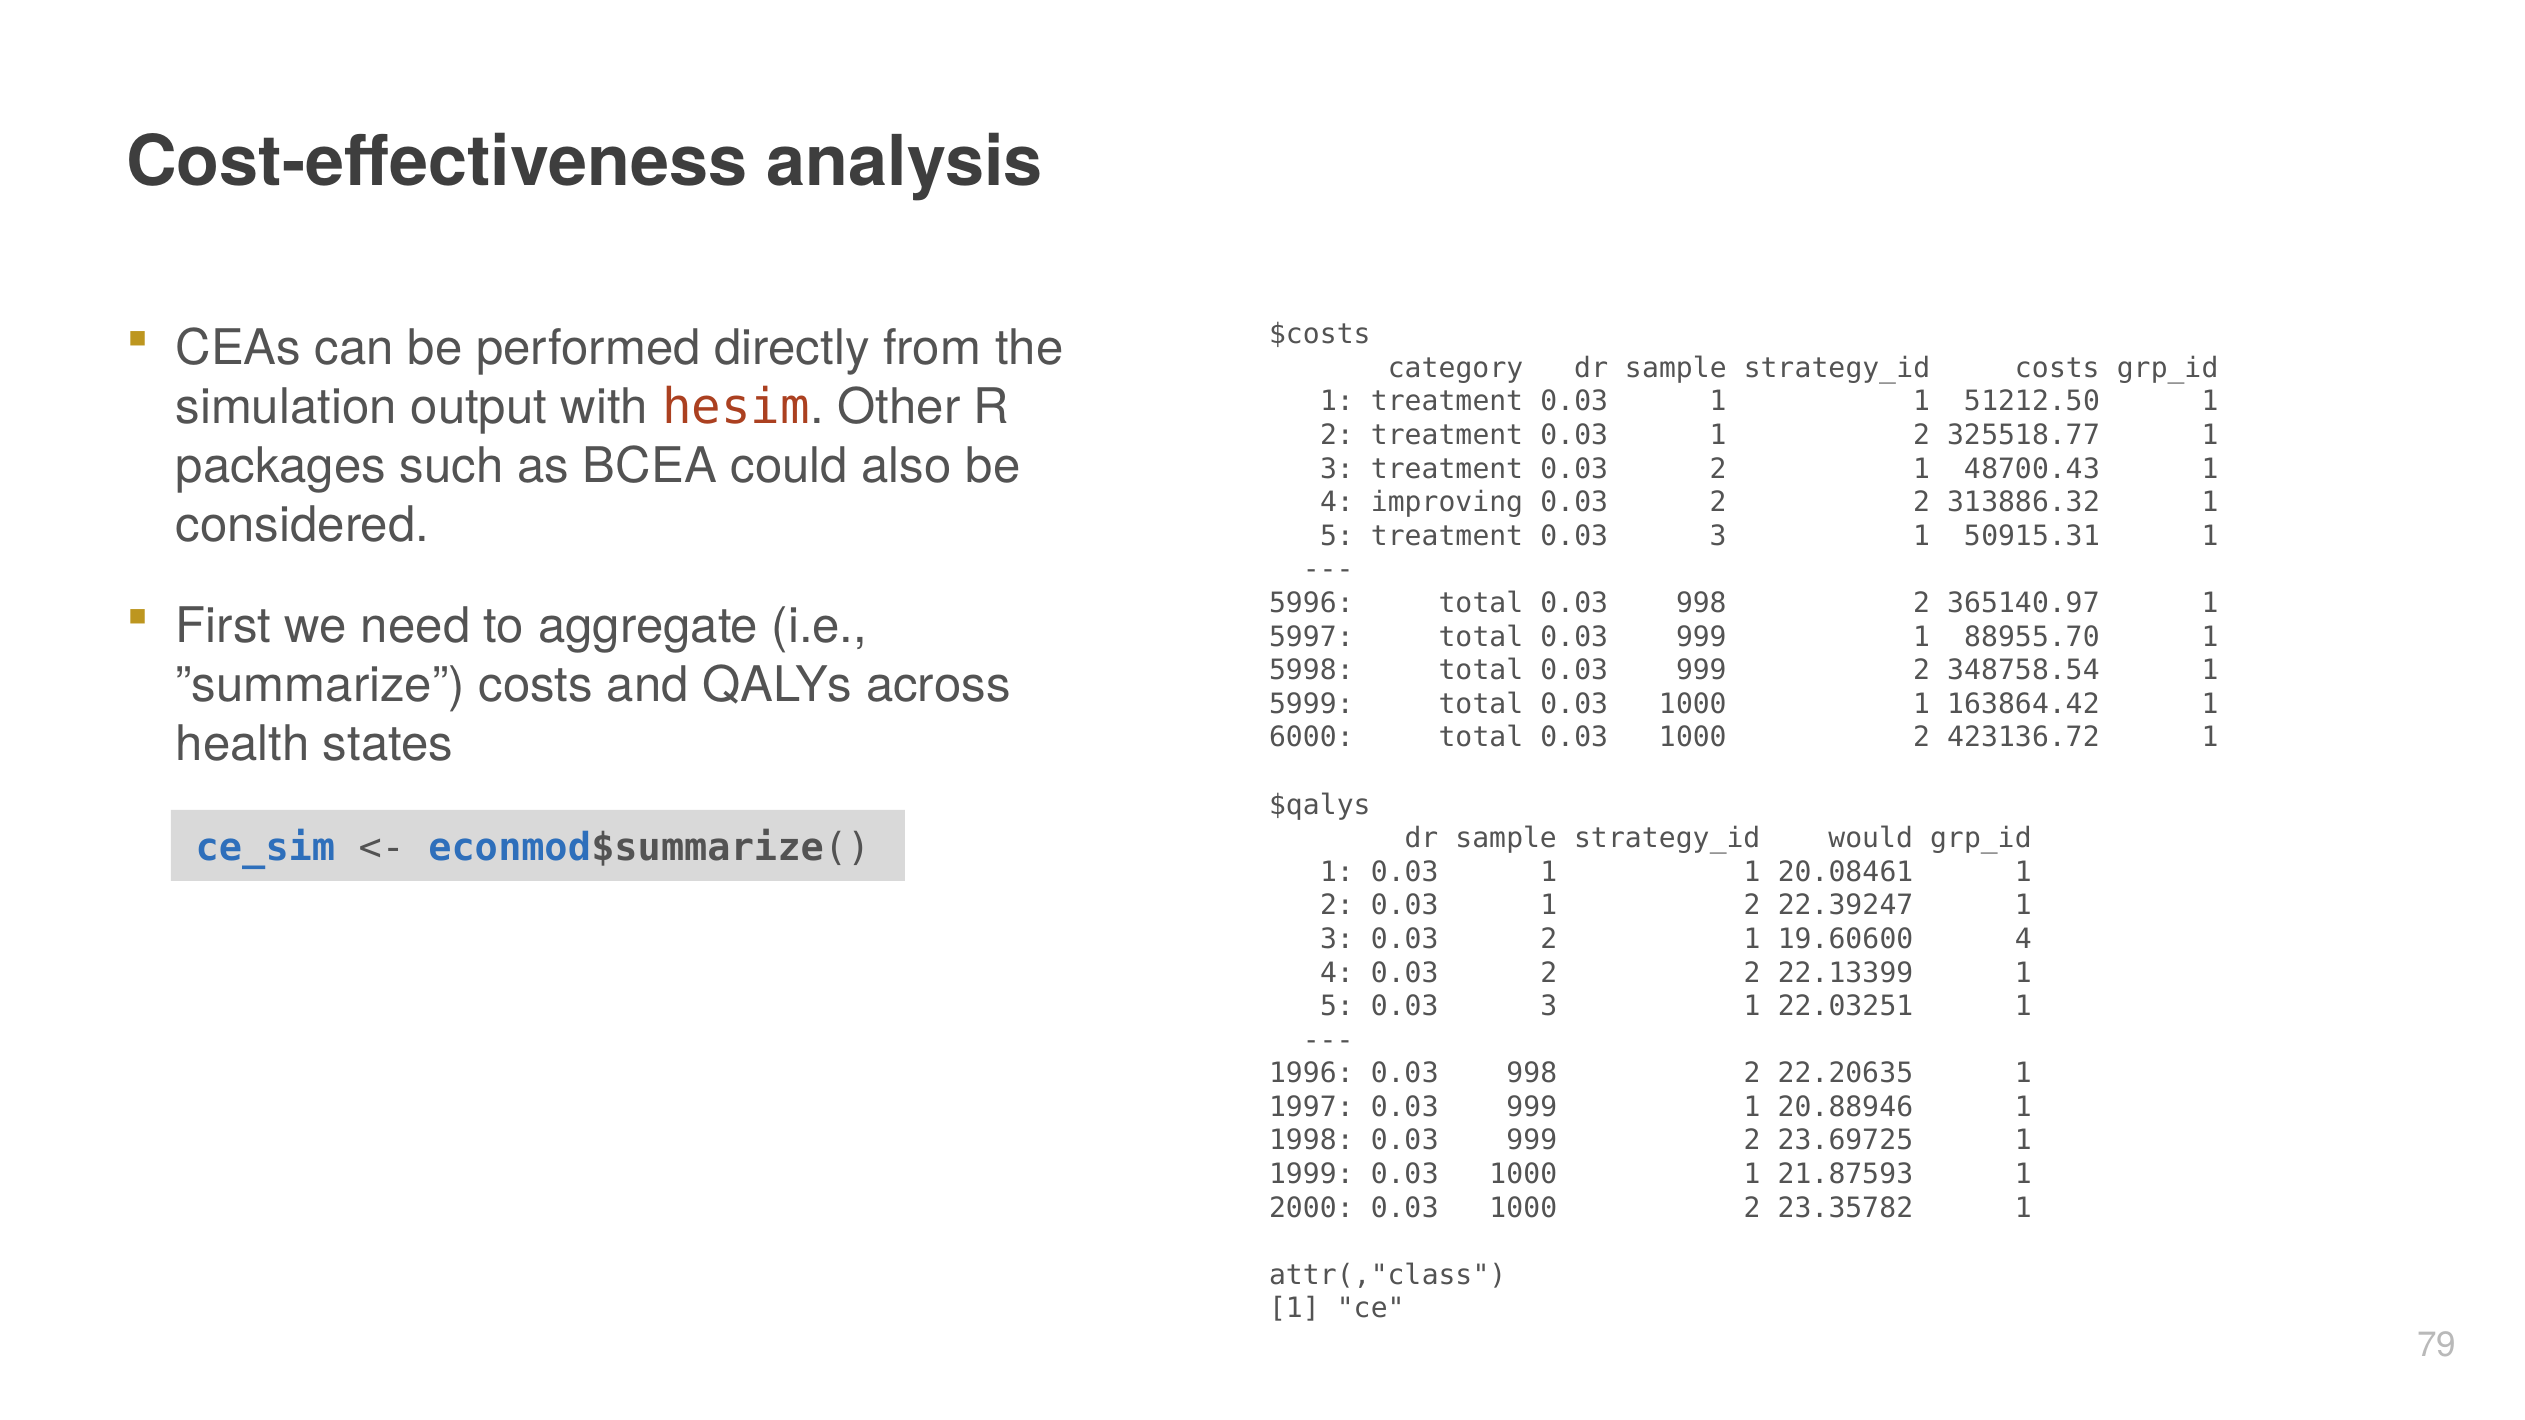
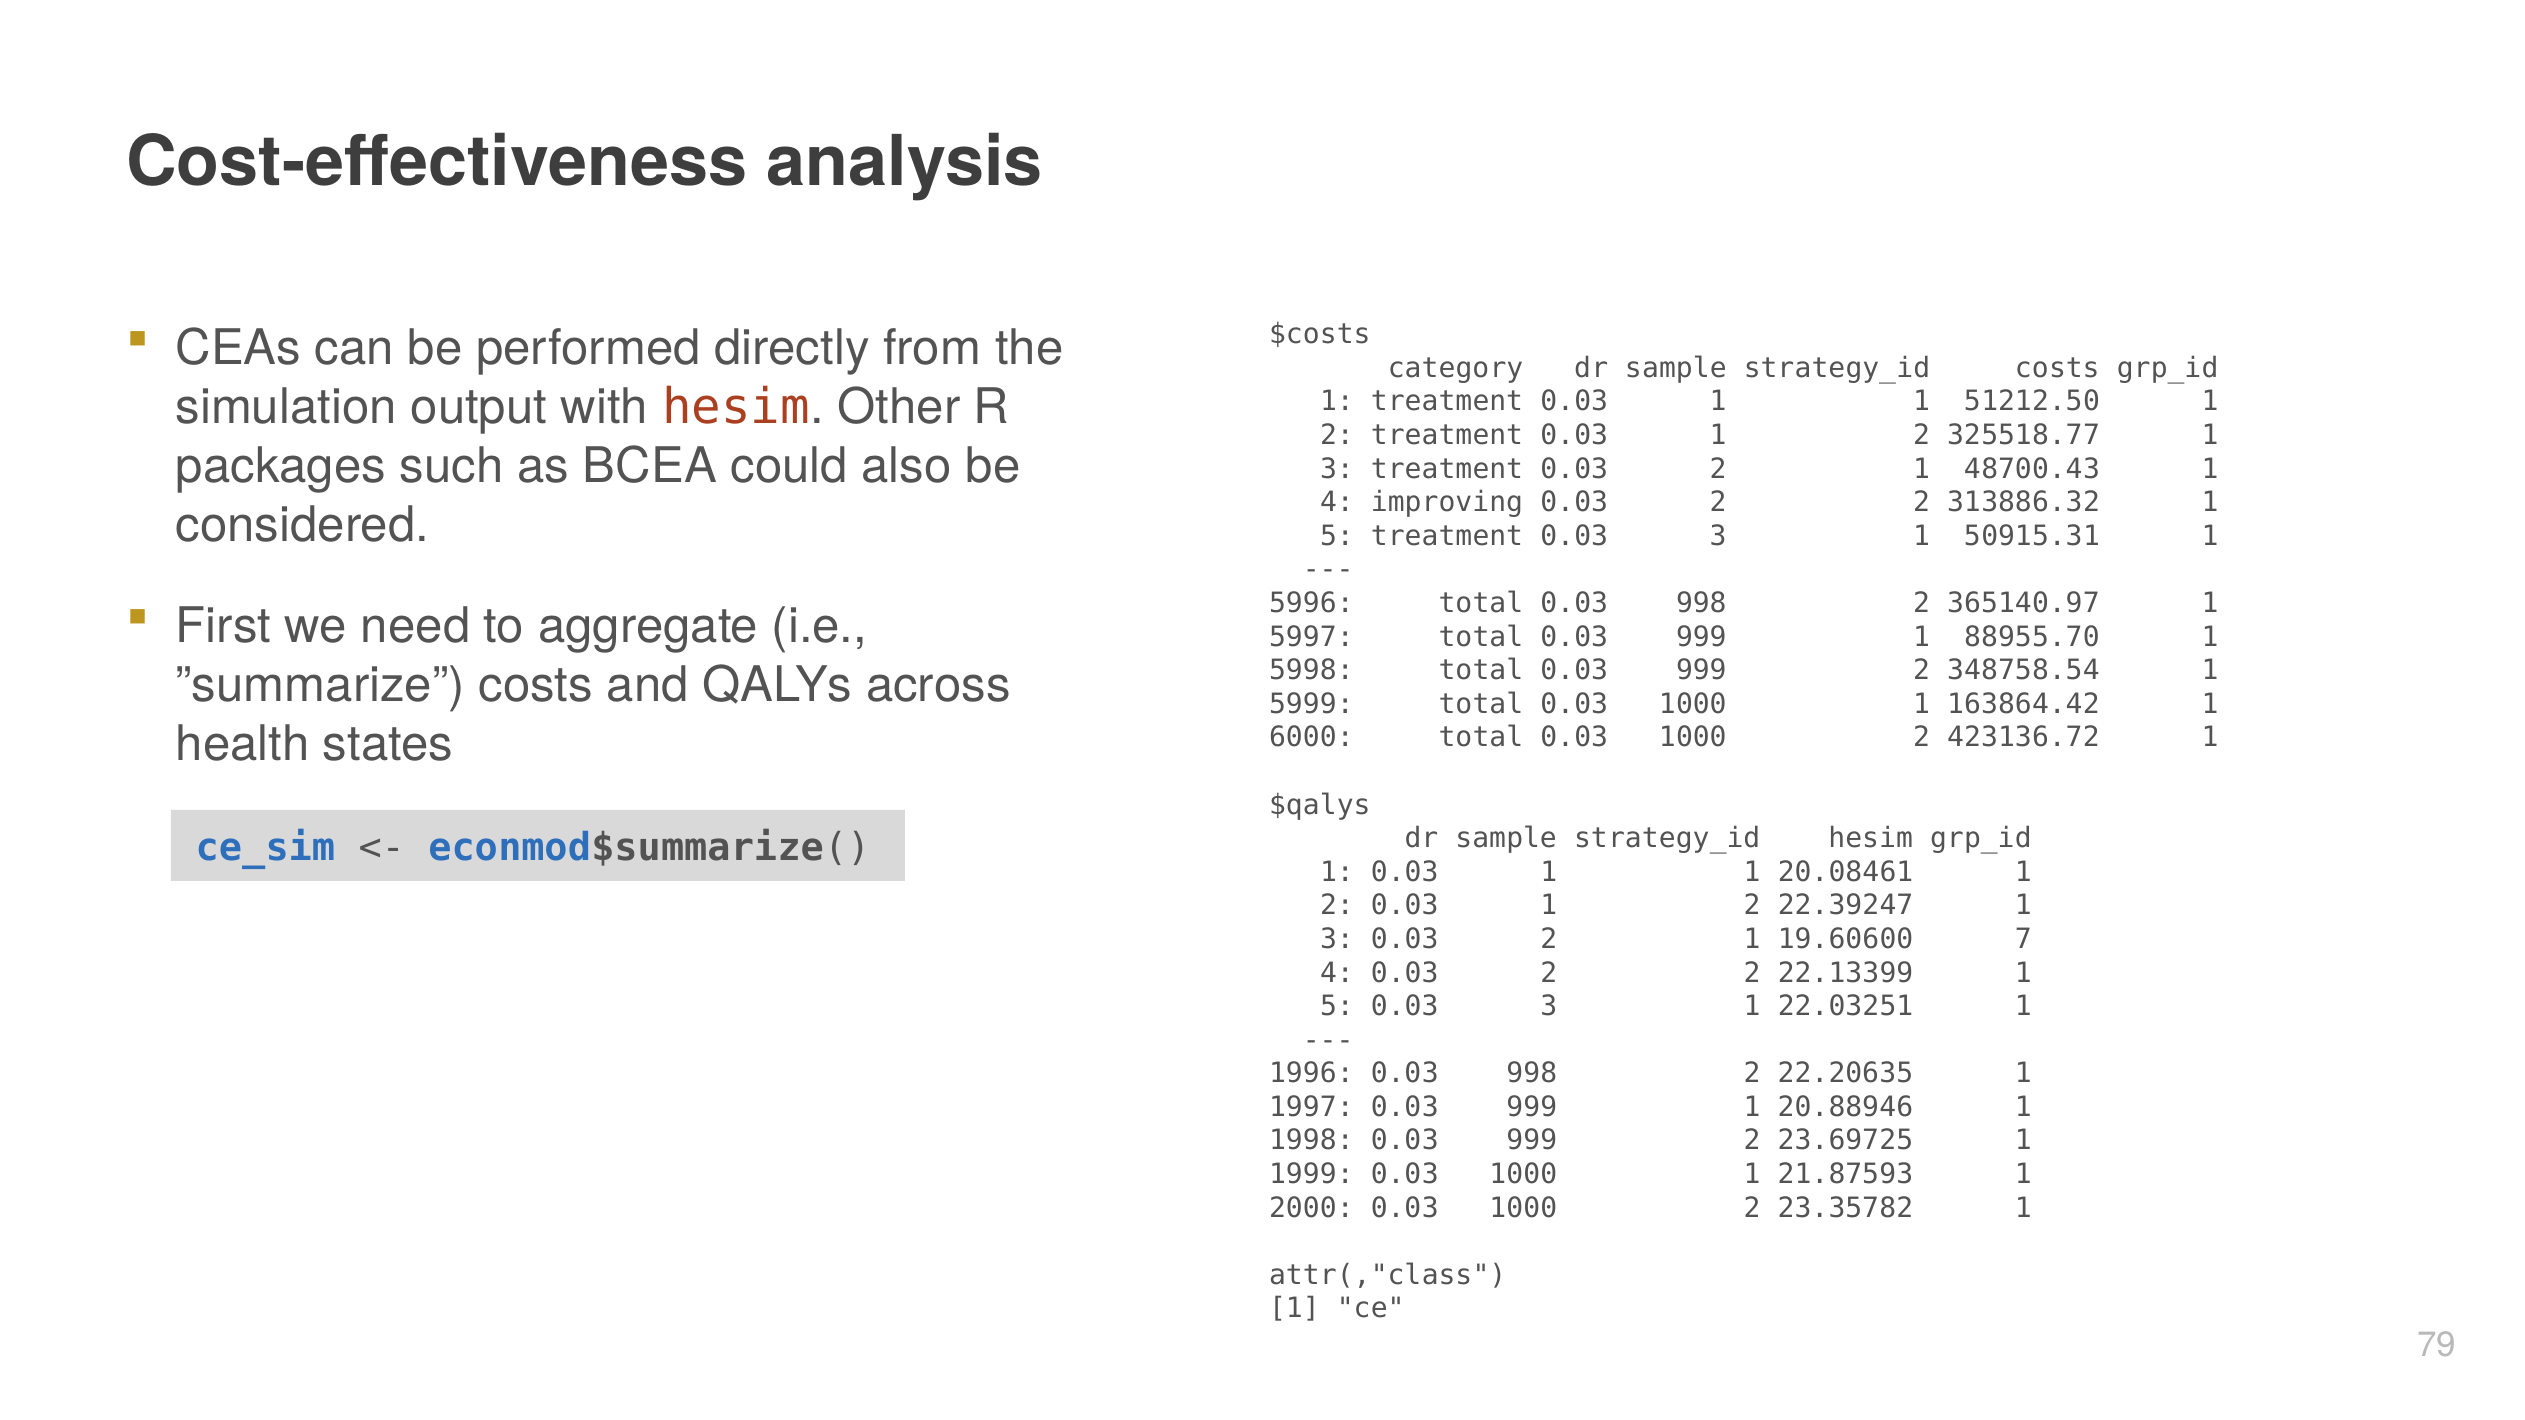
strategy_id would: would -> hesim (1871, 839)
19.60600 4: 4 -> 7 (2023, 939)
